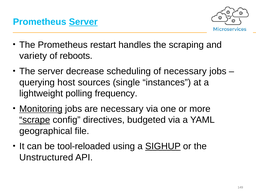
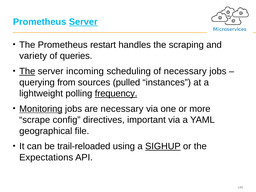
reboots: reboots -> queries (76, 56)
The underline: none -> present (27, 71)
decrease: decrease -> incoming (85, 71)
host: host -> from (66, 82)
single: single -> pulled (126, 82)
frequency underline: none -> present (116, 93)
scrape underline: present -> none (35, 120)
budgeted: budgeted -> important (146, 120)
tool-reloaded: tool-reloaded -> trail-reloaded (84, 146)
Unstructured: Unstructured -> Expectations (46, 157)
